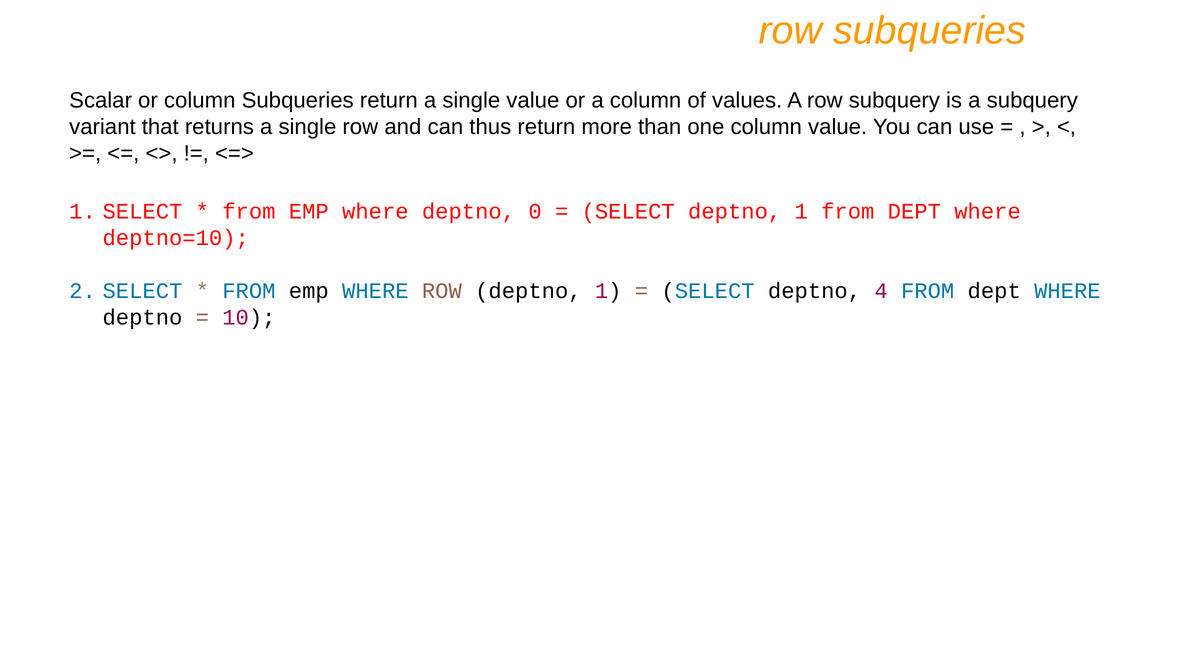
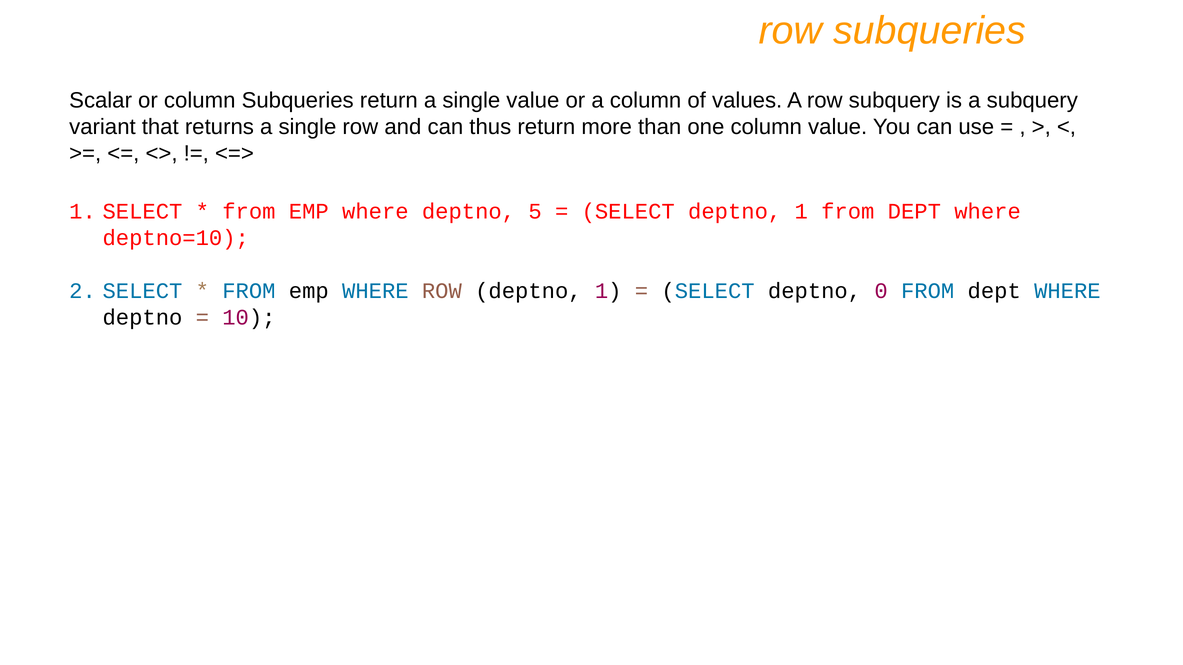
0: 0 -> 5 (535, 211)
4: 4 -> 0 (881, 291)
